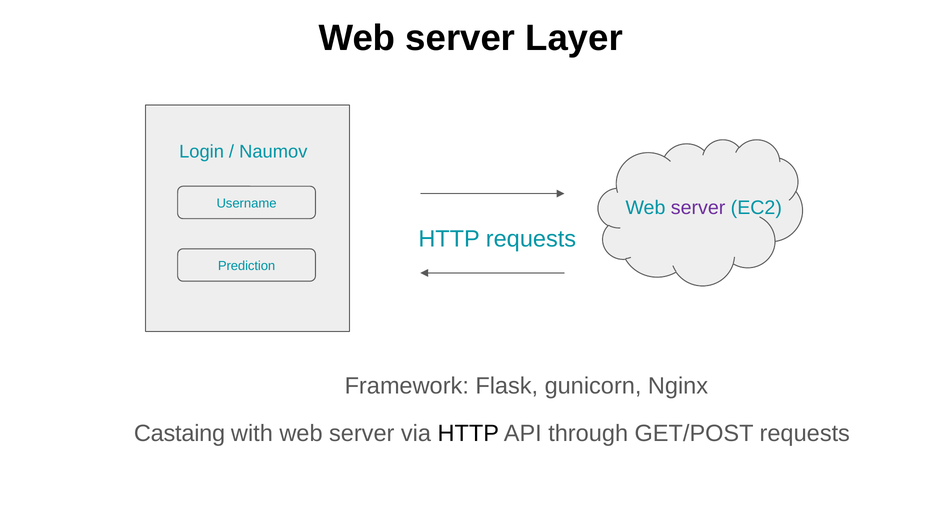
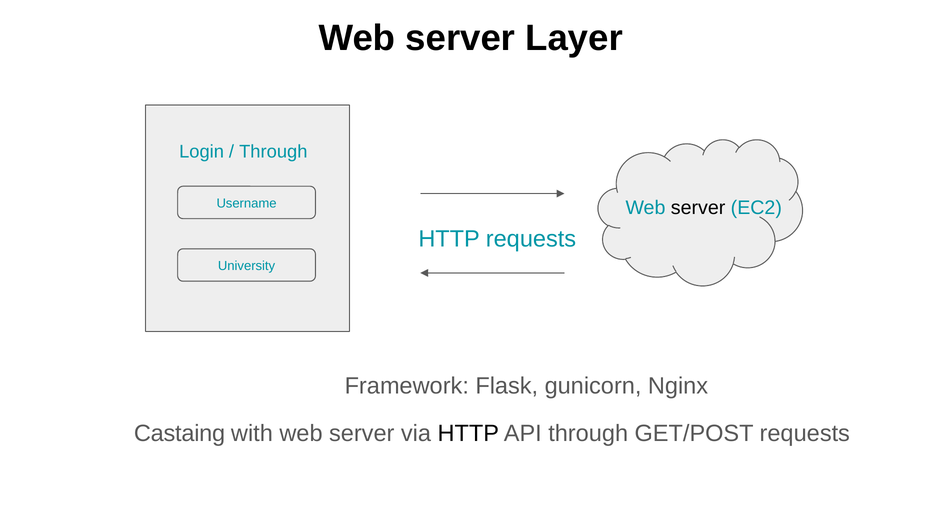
Naumov: Naumov -> Through (273, 152)
server colour: purple -> black (698, 208)
Prediction: Prediction -> University (247, 266)
